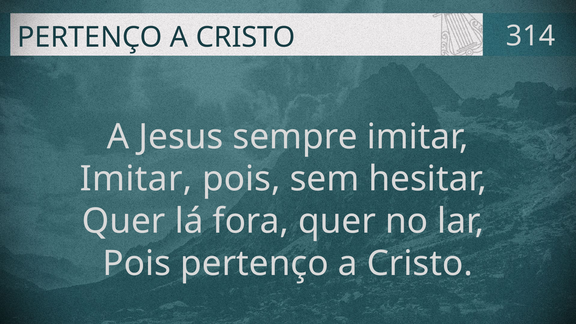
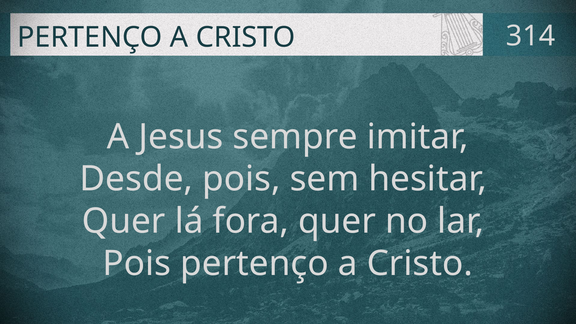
Imitar: Imitar -> Desde (136, 179)
